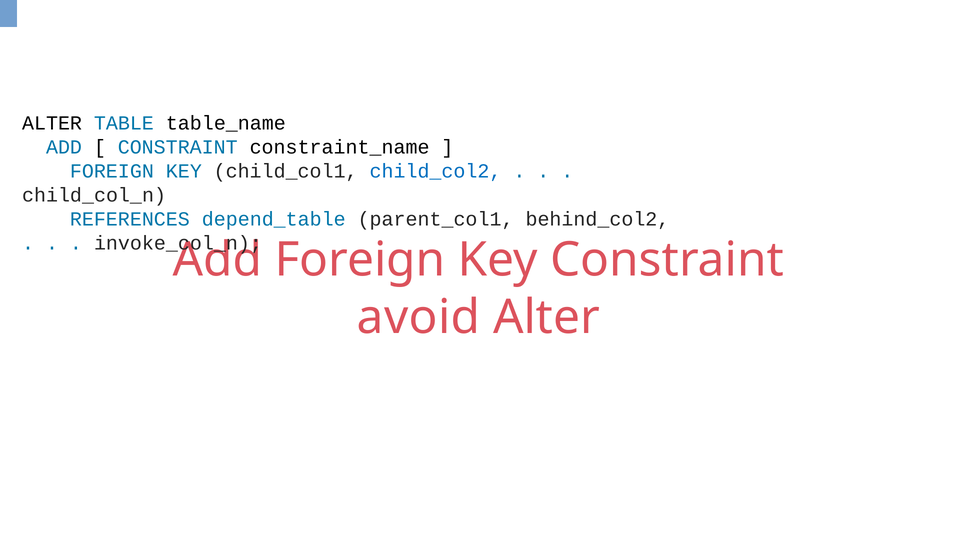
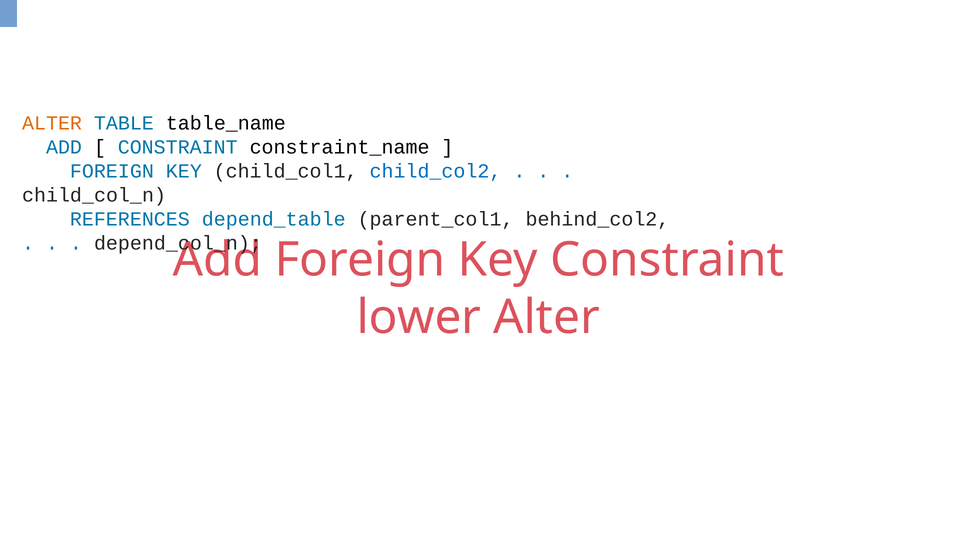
ALTER colour: black -> orange (52, 123)
invoke_col_n: invoke_col_n -> depend_col_n (178, 243)
avoid: avoid -> lower (419, 317)
